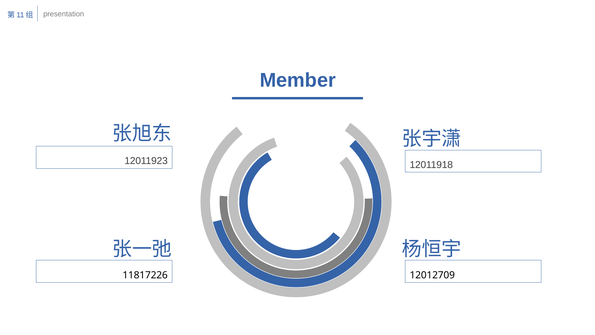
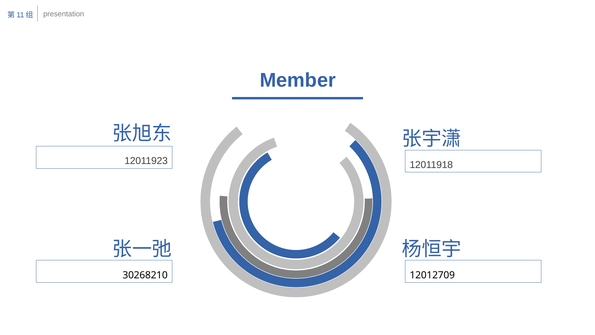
11817226: 11817226 -> 30268210 (145, 275)
